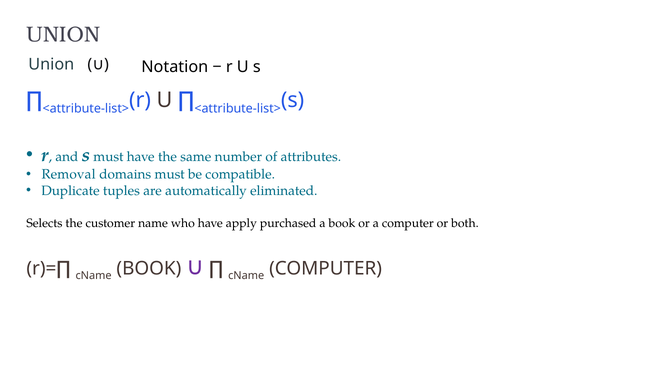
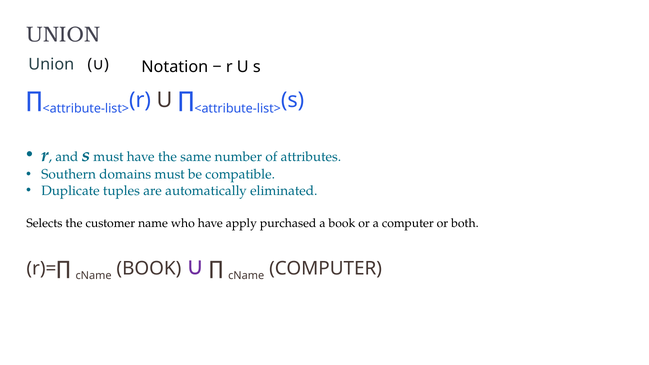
Removal: Removal -> Southern (69, 174)
